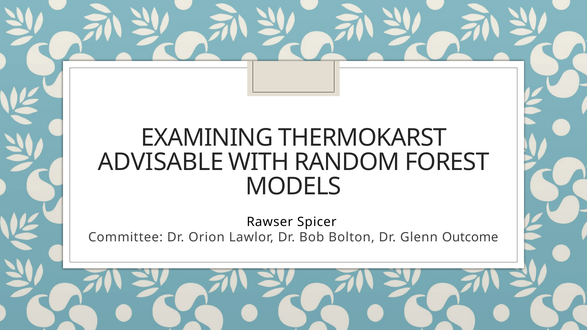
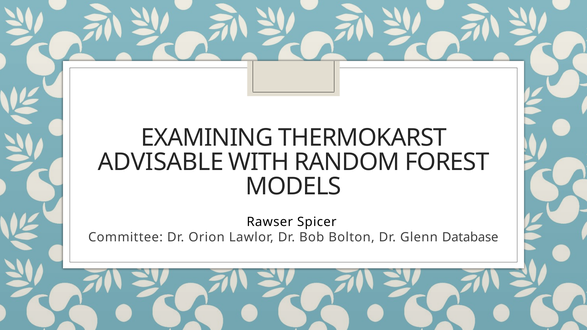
Outcome: Outcome -> Database (470, 237)
